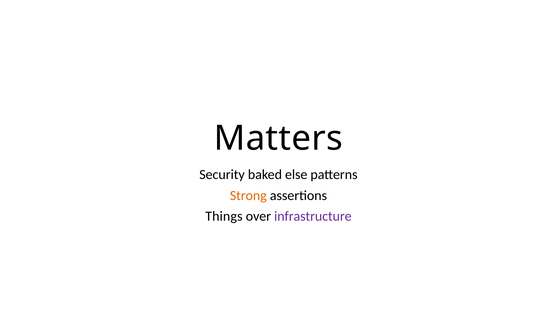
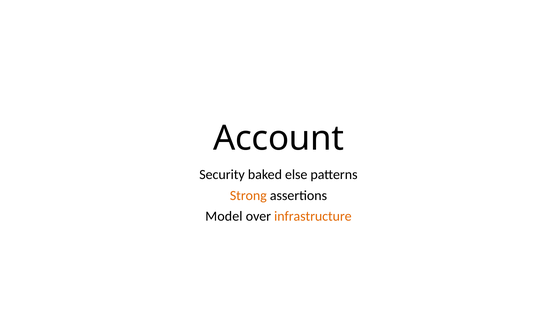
Matters: Matters -> Account (279, 139)
Things: Things -> Model (224, 216)
infrastructure colour: purple -> orange (313, 216)
